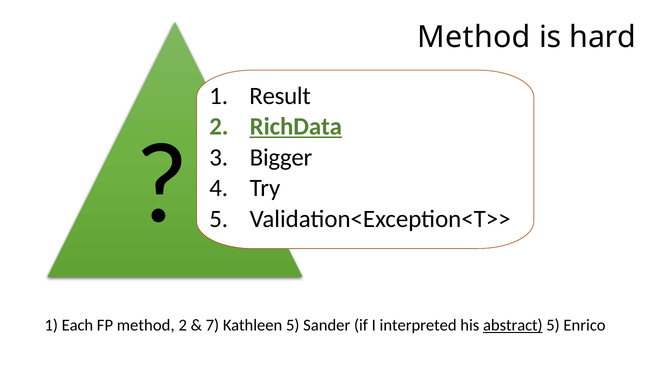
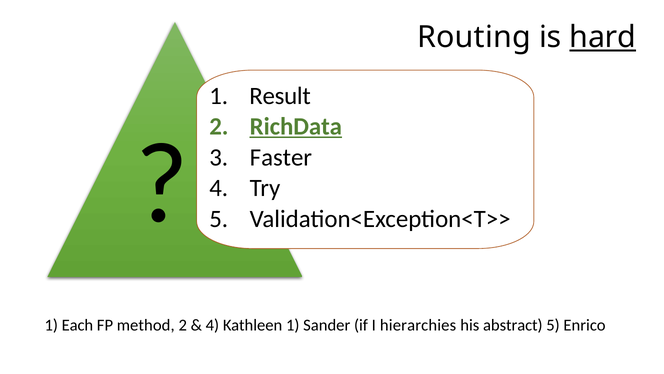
Method: Method -> Routing (474, 37)
hard underline: none -> present (603, 37)
Bigger: Bigger -> Faster (281, 157)
7: 7 -> 4 (212, 325)
Kathleen 5: 5 -> 1 (293, 325)
interpreted: interpreted -> hierarchies (418, 325)
abstract underline: present -> none (513, 325)
